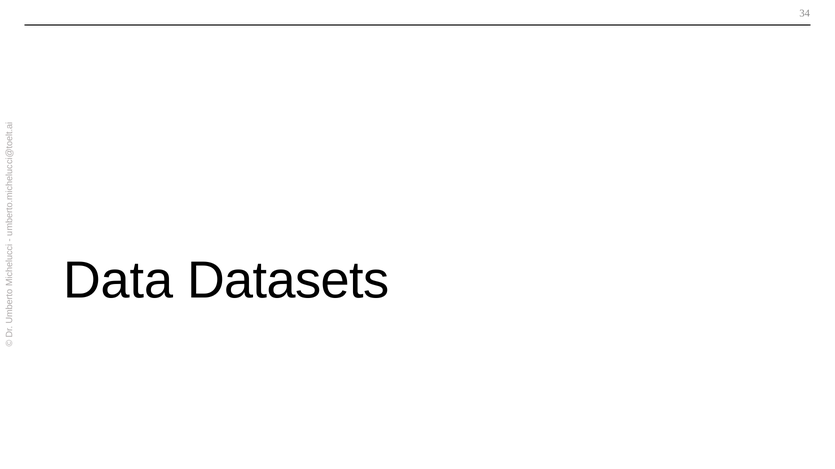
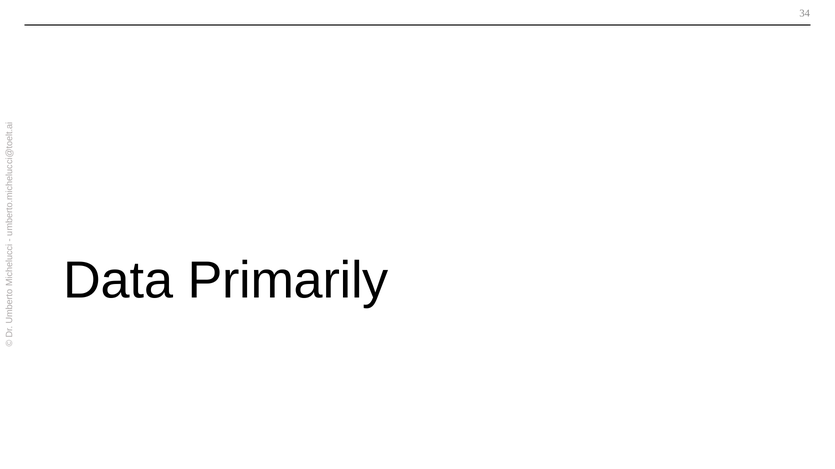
Datasets: Datasets -> Primarily (288, 281)
